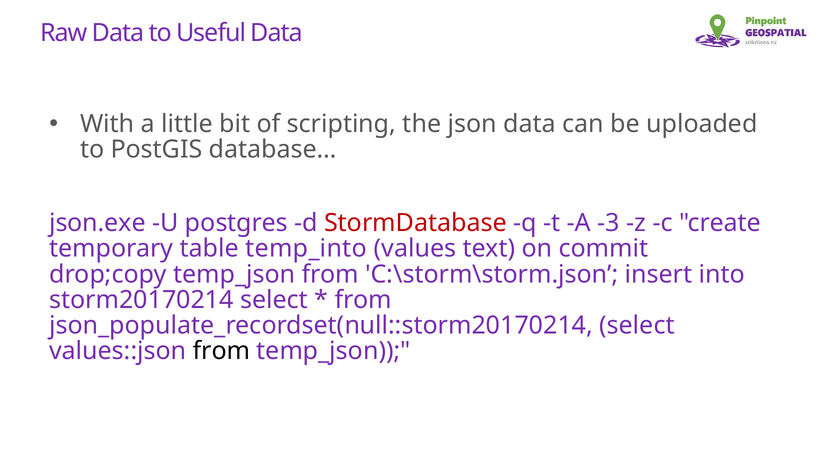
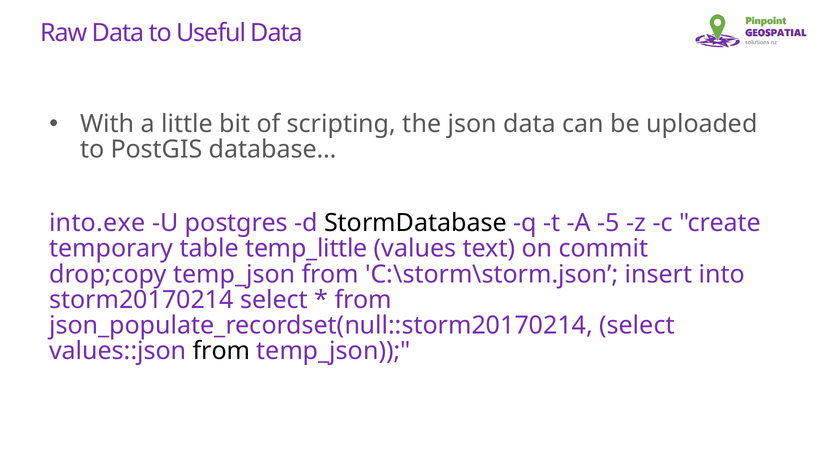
json.exe: json.exe -> into.exe (97, 223)
StormDatabase colour: red -> black (415, 223)
-3: -3 -> -5 (609, 223)
temp_into: temp_into -> temp_little (306, 249)
